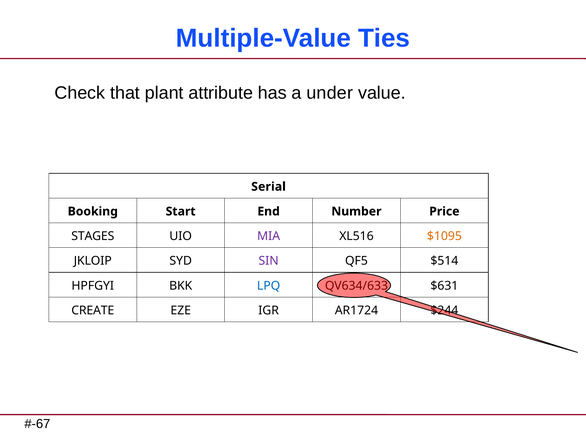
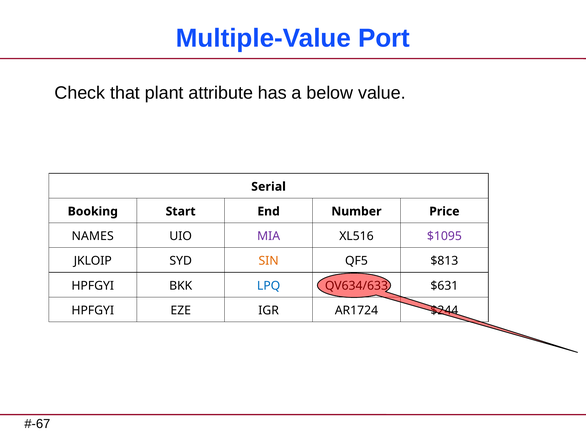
Ties: Ties -> Port (384, 38)
under: under -> below (330, 93)
STAGES: STAGES -> NAMES (93, 236)
$1095 colour: orange -> purple (444, 236)
SIN colour: purple -> orange (269, 261)
$514: $514 -> $813 (444, 261)
CREATE: CREATE -> HPFGYI (93, 311)
